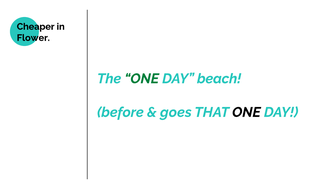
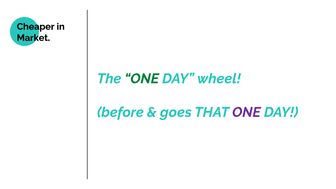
Flower: Flower -> Market (33, 38)
beach: beach -> wheel (219, 79)
ONE colour: black -> purple (246, 112)
